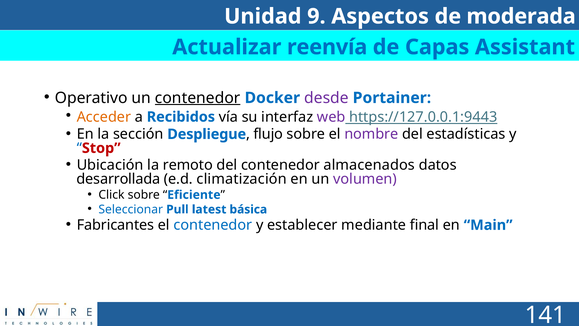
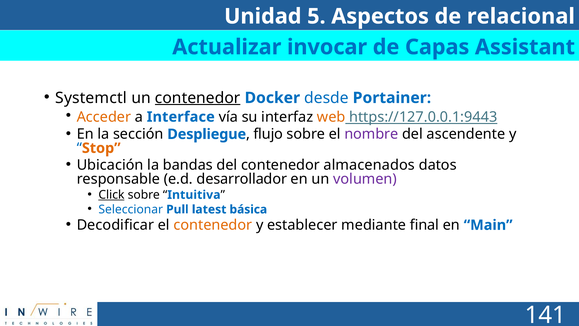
9: 9 -> 5 (316, 16)
moderada: moderada -> relacional (521, 16)
reenvía: reenvía -> invocar (327, 47)
Operativo: Operativo -> Systemctl (91, 98)
desde colour: purple -> blue (326, 98)
Recibidos: Recibidos -> Interface (181, 117)
web colour: purple -> orange (331, 117)
estadísticas: estadísticas -> ascendente (466, 134)
Stop colour: red -> orange (101, 148)
remoto: remoto -> bandas (188, 165)
desarrollada: desarrollada -> responsable (118, 179)
climatización: climatización -> desarrollador (242, 179)
Click underline: none -> present (111, 195)
Eficiente: Eficiente -> Intuitiva (194, 195)
Fabricantes: Fabricantes -> Decodificar (115, 225)
contenedor colour: blue -> orange (213, 225)
